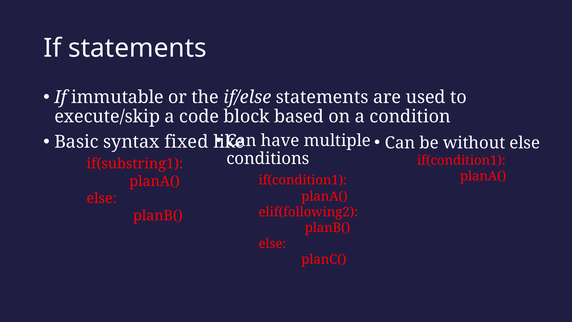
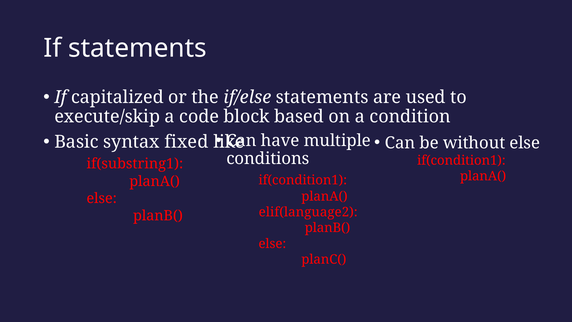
immutable: immutable -> capitalized (117, 97)
elif(following2: elif(following2 -> elif(language2 (308, 212)
